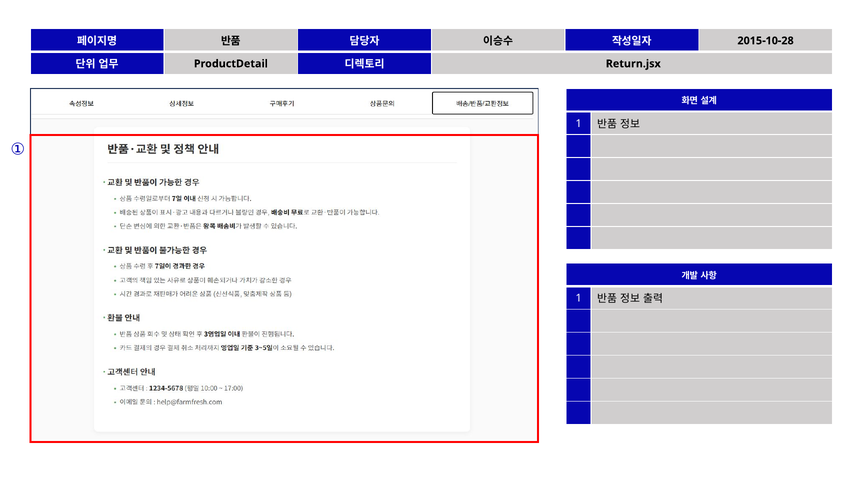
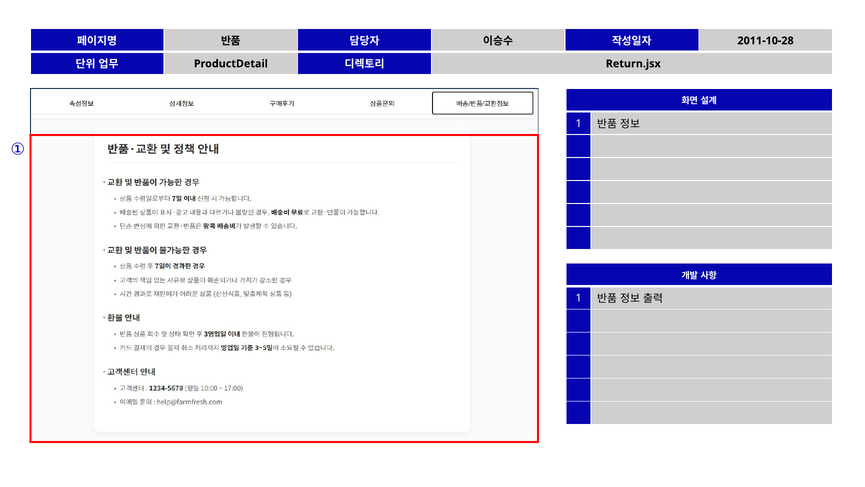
2015-10-28: 2015-10-28 -> 2011-10-28 (766, 41)
